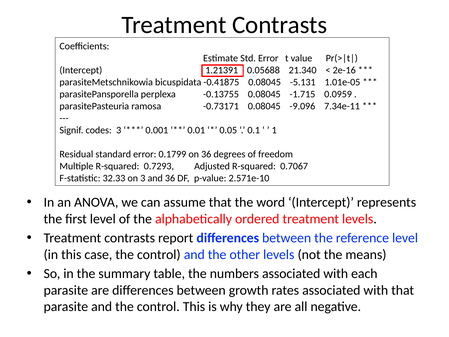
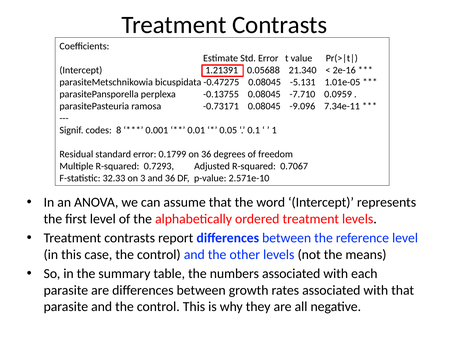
-0.41875: -0.41875 -> -0.47275 (221, 82)
-1.715: -1.715 -> -7.710 (302, 94)
codes 3: 3 -> 8 (119, 130)
